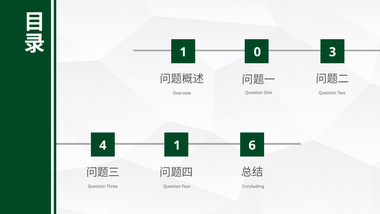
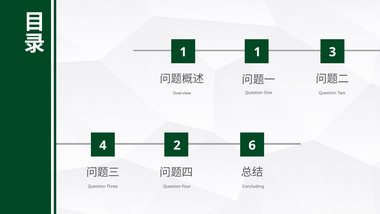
1 0: 0 -> 1 (257, 52)
4 1: 1 -> 2 (177, 145)
